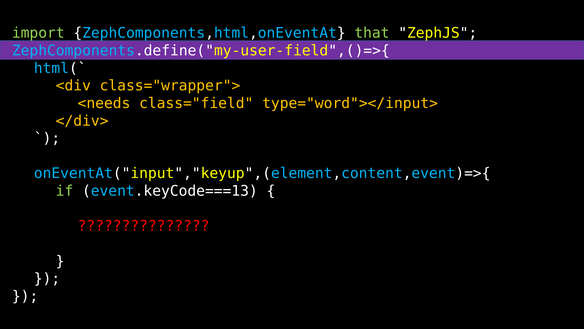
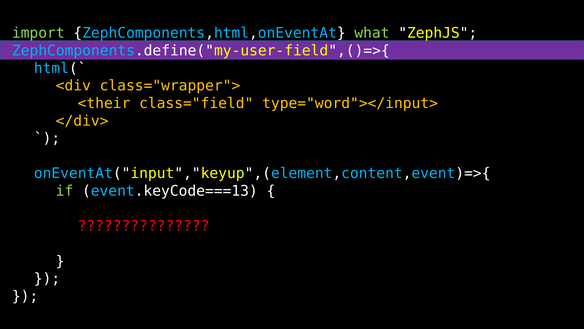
that: that -> what (372, 33)
<needs: <needs -> <their (104, 103)
